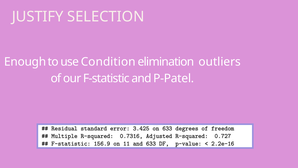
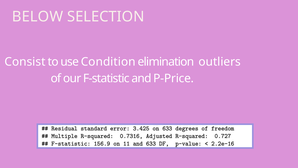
JUSTIFY: JUSTIFY -> BELOW (38, 17)
Enough: Enough -> Consist (25, 62)
P-Patel: P-Patel -> P-Price (174, 78)
